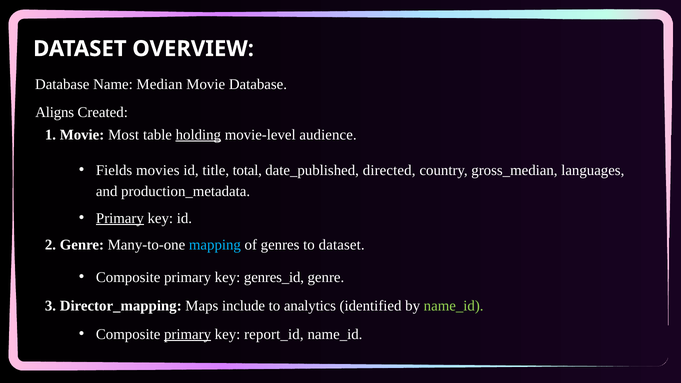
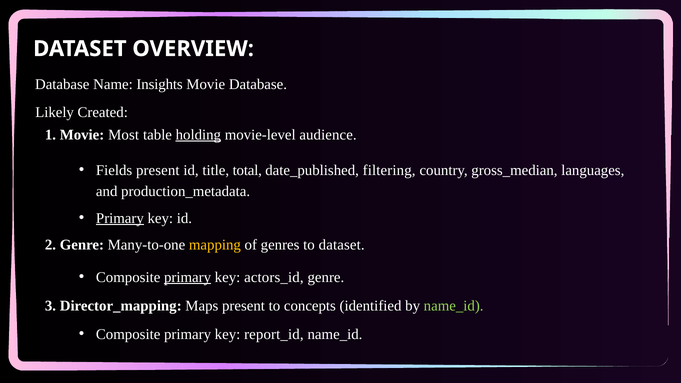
Median: Median -> Insights (160, 85)
Aligns: Aligns -> Likely (55, 113)
Fields movies: movies -> present (158, 170)
directed: directed -> filtering (389, 170)
mapping colour: light blue -> yellow (215, 245)
primary underline: none -> present (188, 277)
genres_id: genres_id -> actors_id (274, 277)
Maps include: include -> present (244, 306)
analytics: analytics -> concepts (310, 306)
primary underline: present -> none (188, 334)
